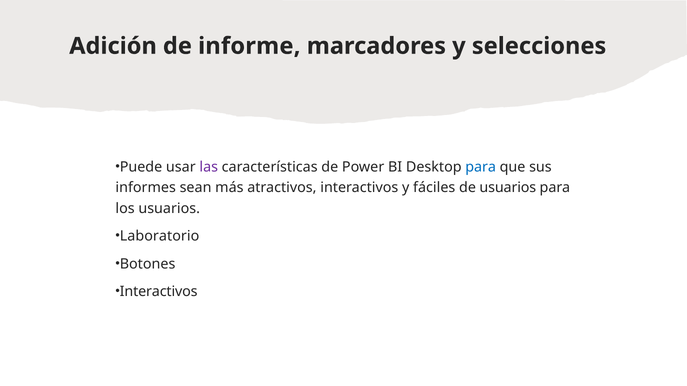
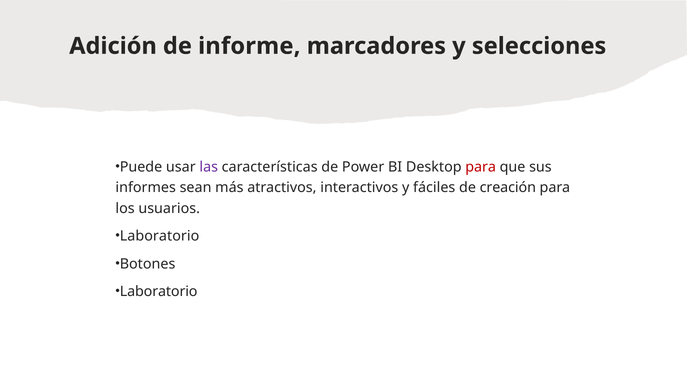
para colour: blue -> red (481, 167)
de usuarios: usuarios -> creación (508, 188)
Interactivos: Interactivos -> Laboratorio (159, 292)
